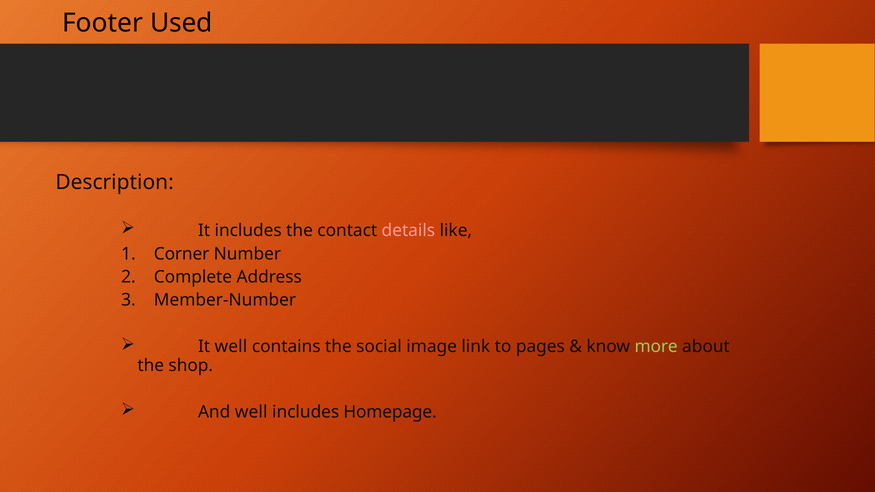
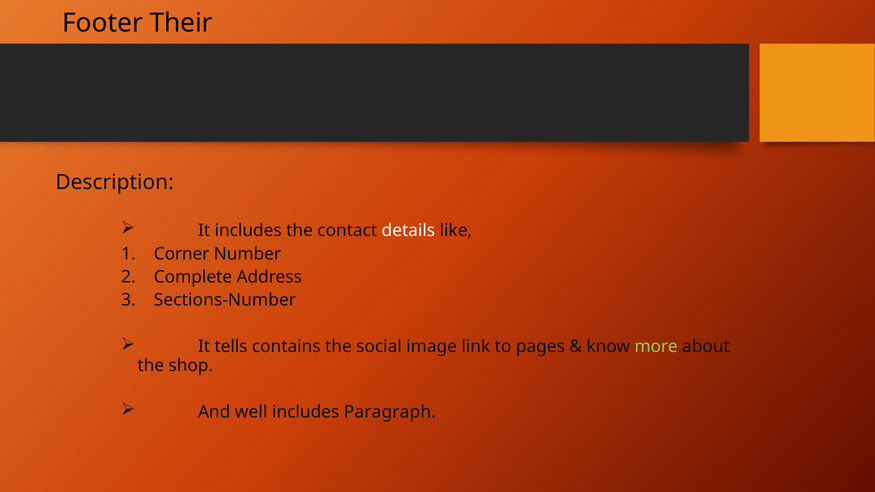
Used: Used -> Their (181, 23)
details colour: pink -> white (408, 231)
Member-Number: Member-Number -> Sections-Number (225, 300)
It well: well -> tells (231, 347)
Homepage: Homepage -> Paragraph (390, 412)
